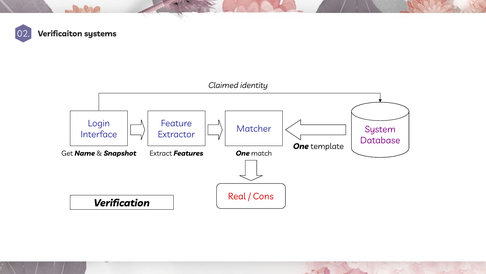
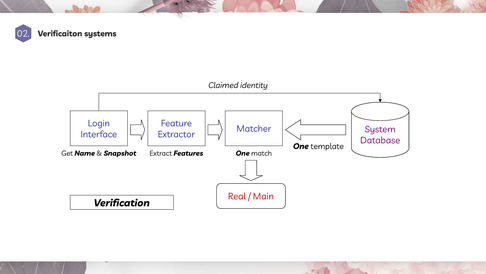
Cons: Cons -> Main (263, 196)
